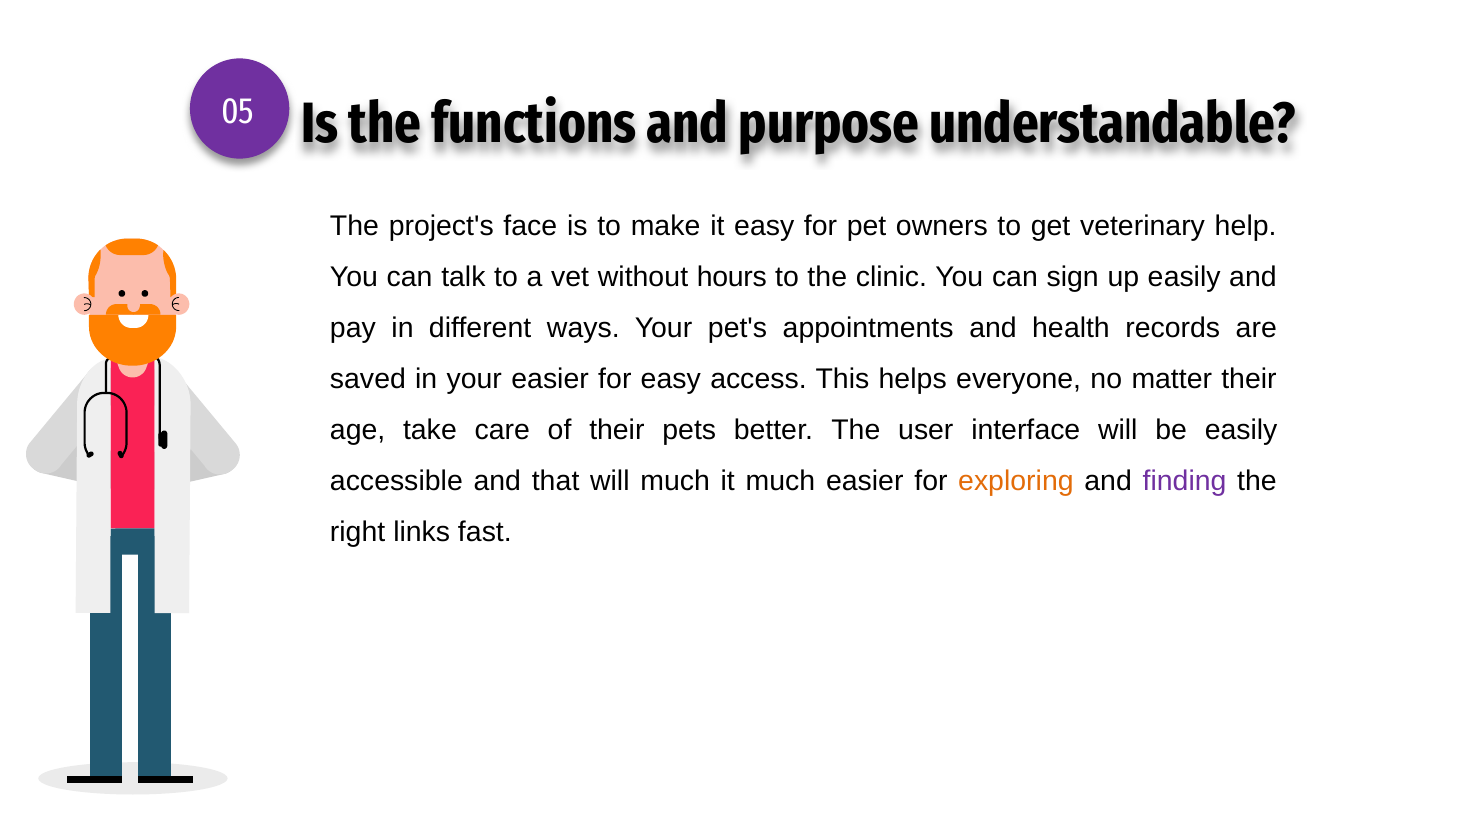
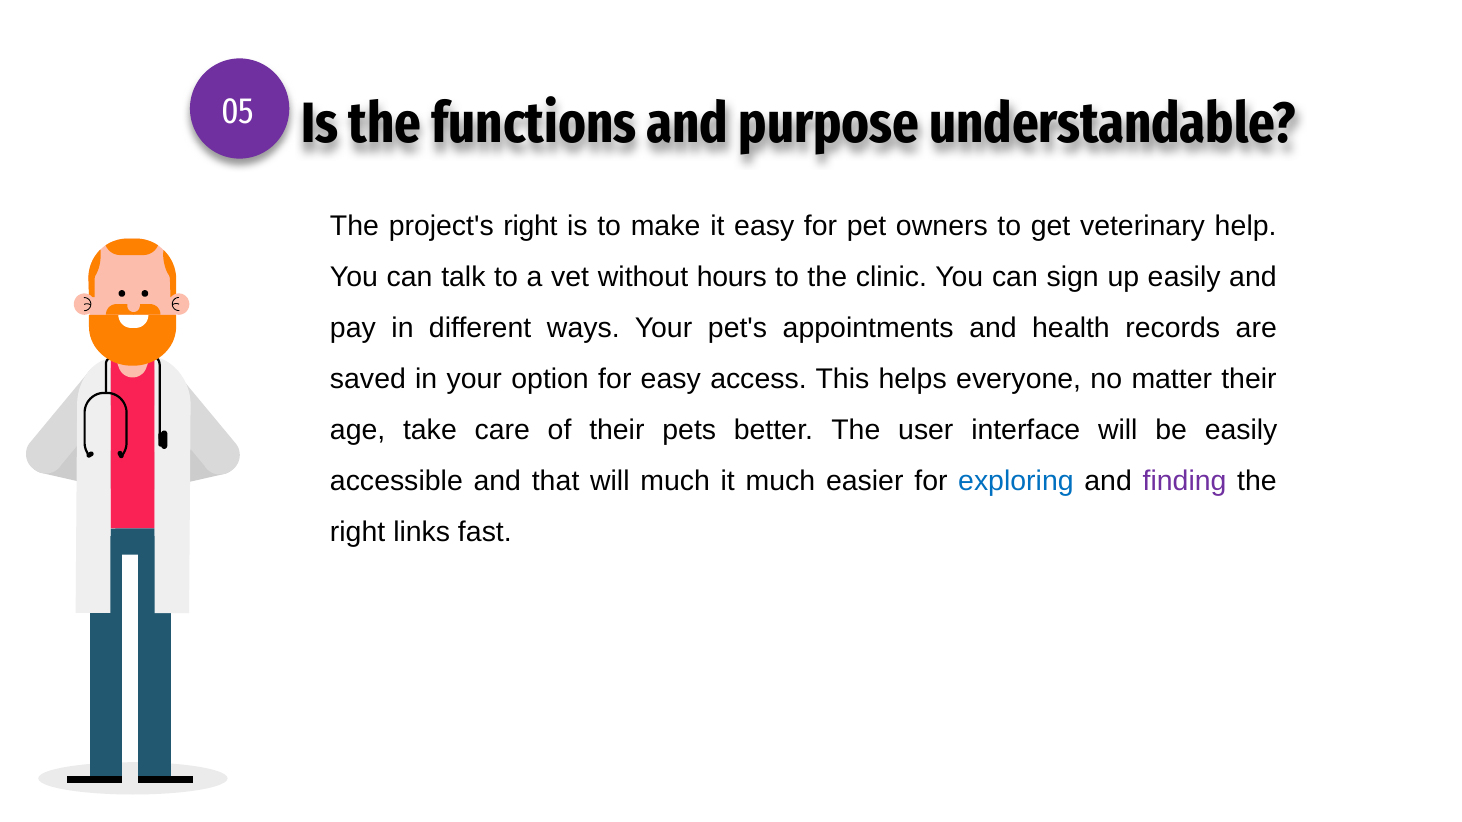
project's face: face -> right (530, 226)
your easier: easier -> option (550, 379)
exploring colour: orange -> blue (1016, 482)
